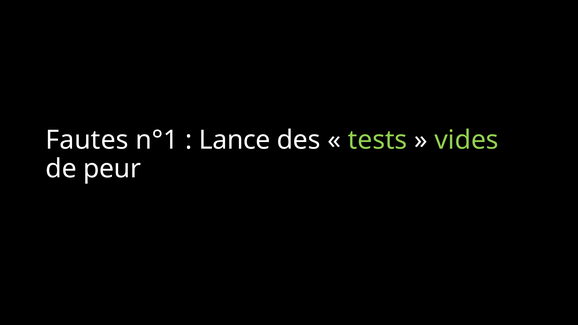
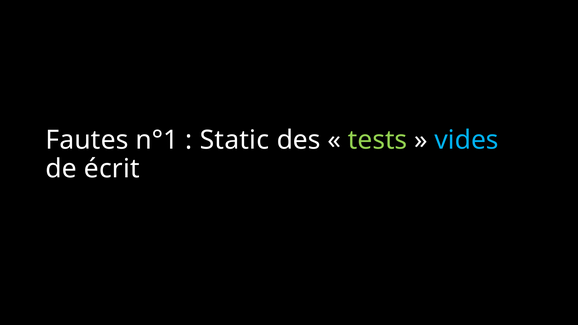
Lance: Lance -> Static (234, 140)
vides colour: light green -> light blue (467, 140)
peur: peur -> écrit (112, 169)
